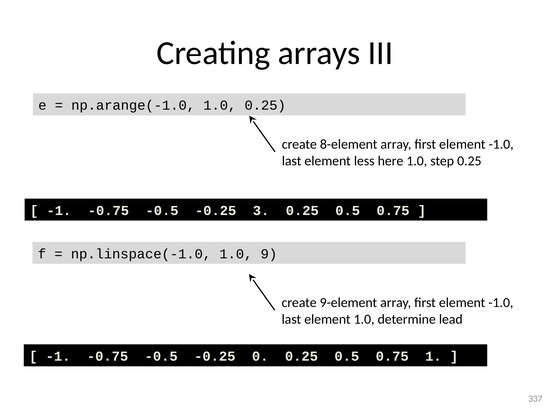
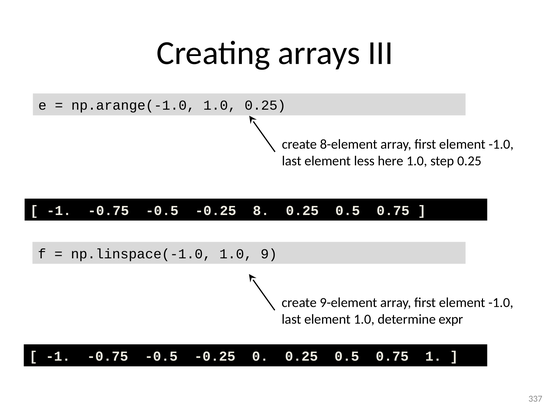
3: 3 -> 8 (261, 211)
lead: lead -> expr (451, 320)
